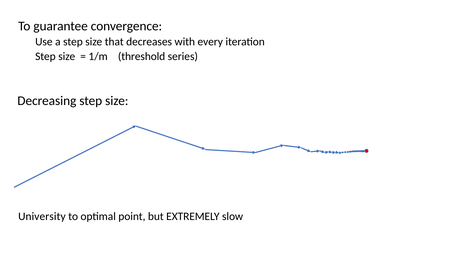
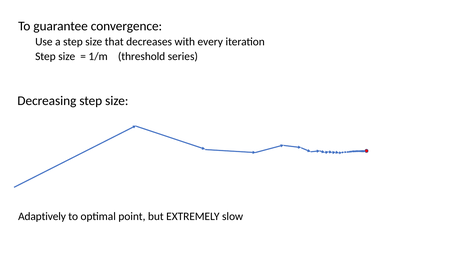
University: University -> Adaptively (42, 216)
